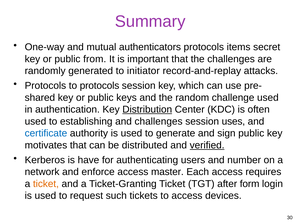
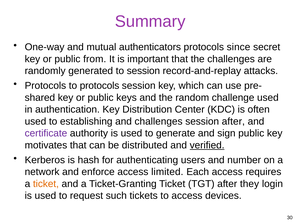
items: items -> since (239, 47)
to initiator: initiator -> session (143, 71)
Distribution underline: present -> none (147, 110)
session uses: uses -> after (233, 122)
certificate colour: blue -> purple (46, 134)
have: have -> hash (88, 160)
master: master -> limited (167, 172)
form: form -> they (249, 184)
